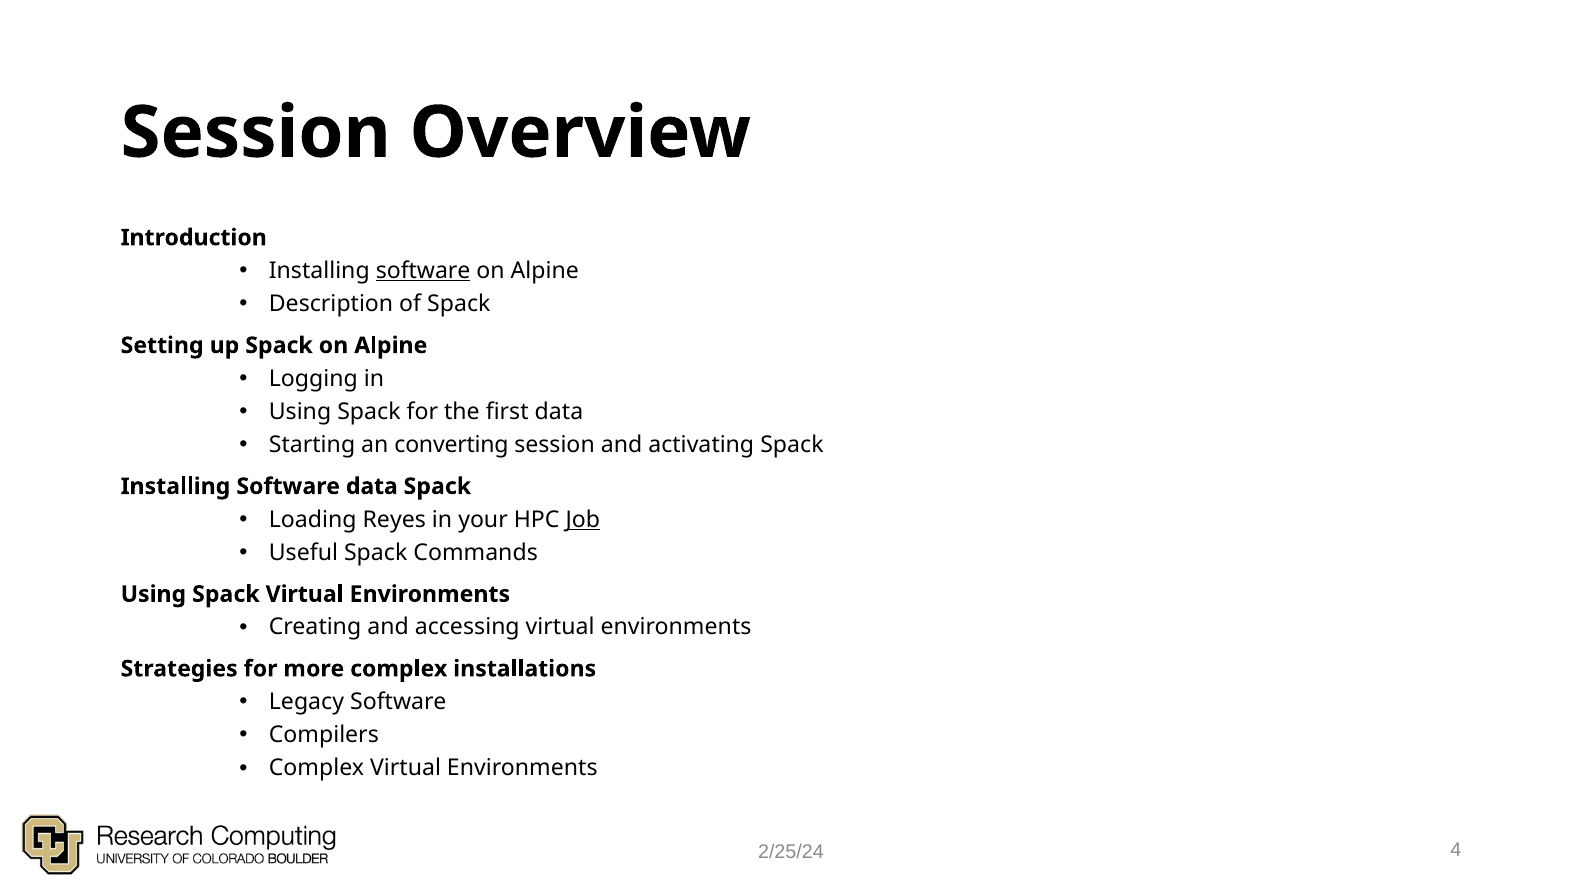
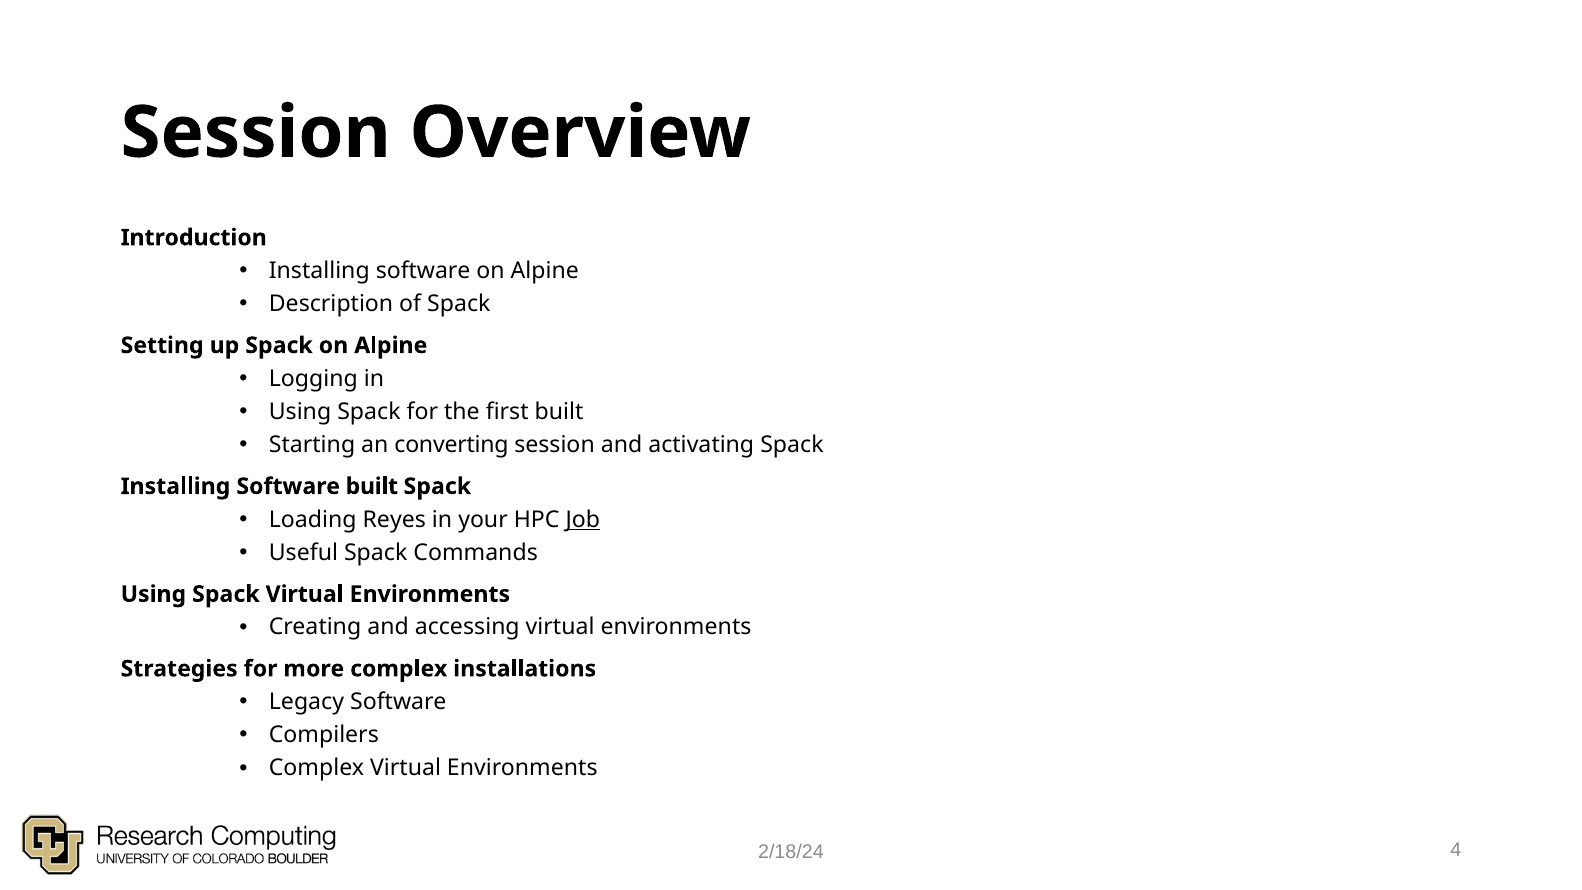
software underline: present -> none (423, 271)
first data: data -> built (559, 412)
Software data: data -> built (372, 486)
2/25/24: 2/25/24 -> 2/18/24 (791, 852)
